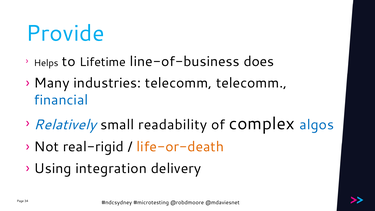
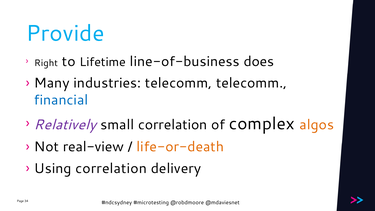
Helps: Helps -> Right (46, 63)
Relatively colour: blue -> purple (65, 125)
small readability: readability -> correlation (173, 125)
algos colour: blue -> orange (317, 125)
real-rigid: real-rigid -> real-view (93, 147)
Using integration: integration -> correlation (111, 168)
